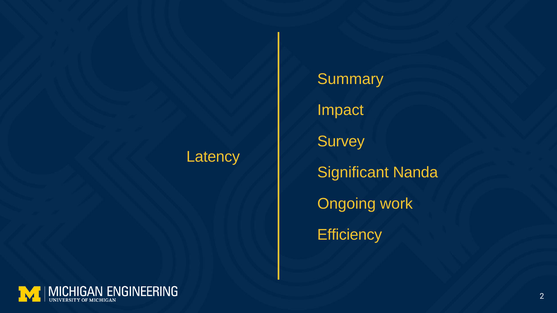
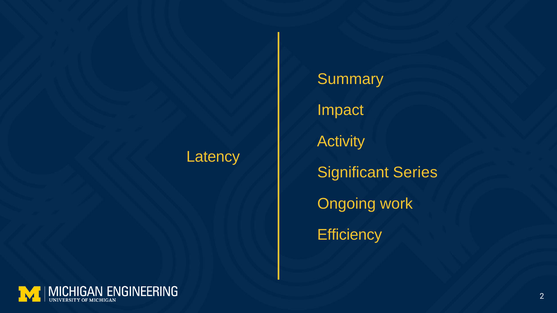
Survey: Survey -> Activity (341, 141)
Nanda: Nanda -> Series (415, 173)
